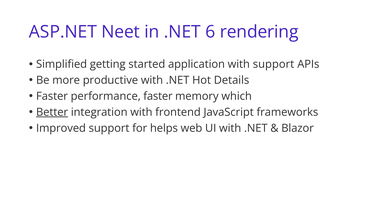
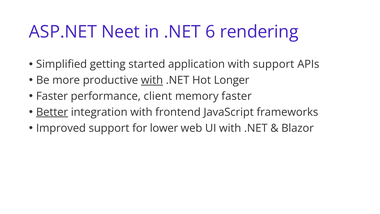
with underline: none -> present (152, 80)
Details: Details -> Longer (232, 80)
performance faster: faster -> client (158, 96)
memory which: which -> faster (237, 96)
helps: helps -> lower (164, 128)
